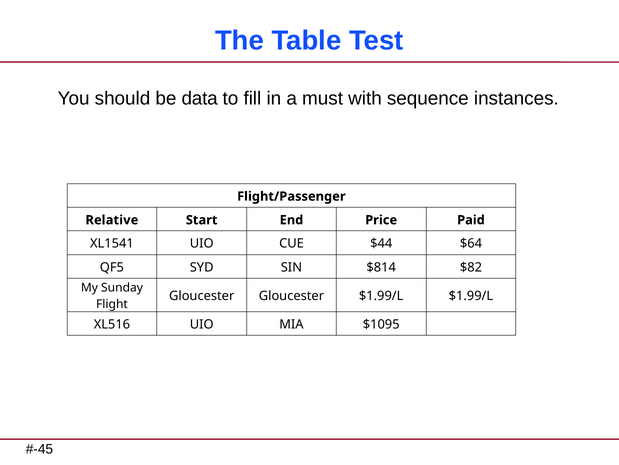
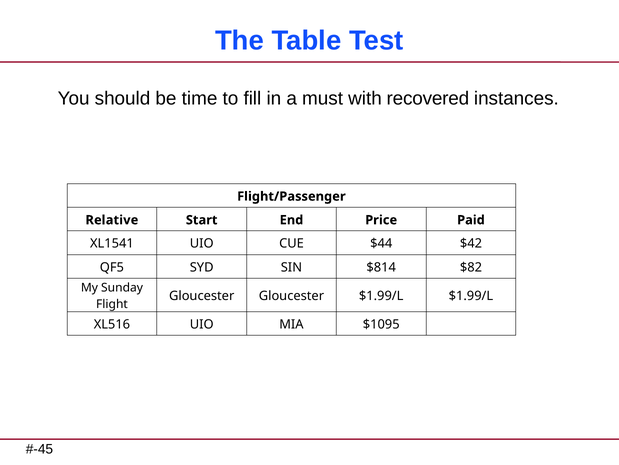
data: data -> time (200, 98)
sequence: sequence -> recovered (428, 98)
$64: $64 -> $42 (471, 243)
